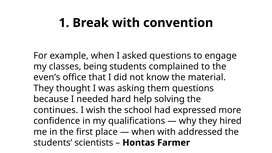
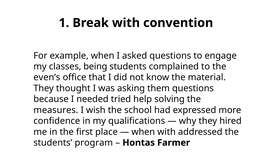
hard: hard -> tried (121, 99)
continues: continues -> measures (56, 110)
scientists: scientists -> program (94, 143)
